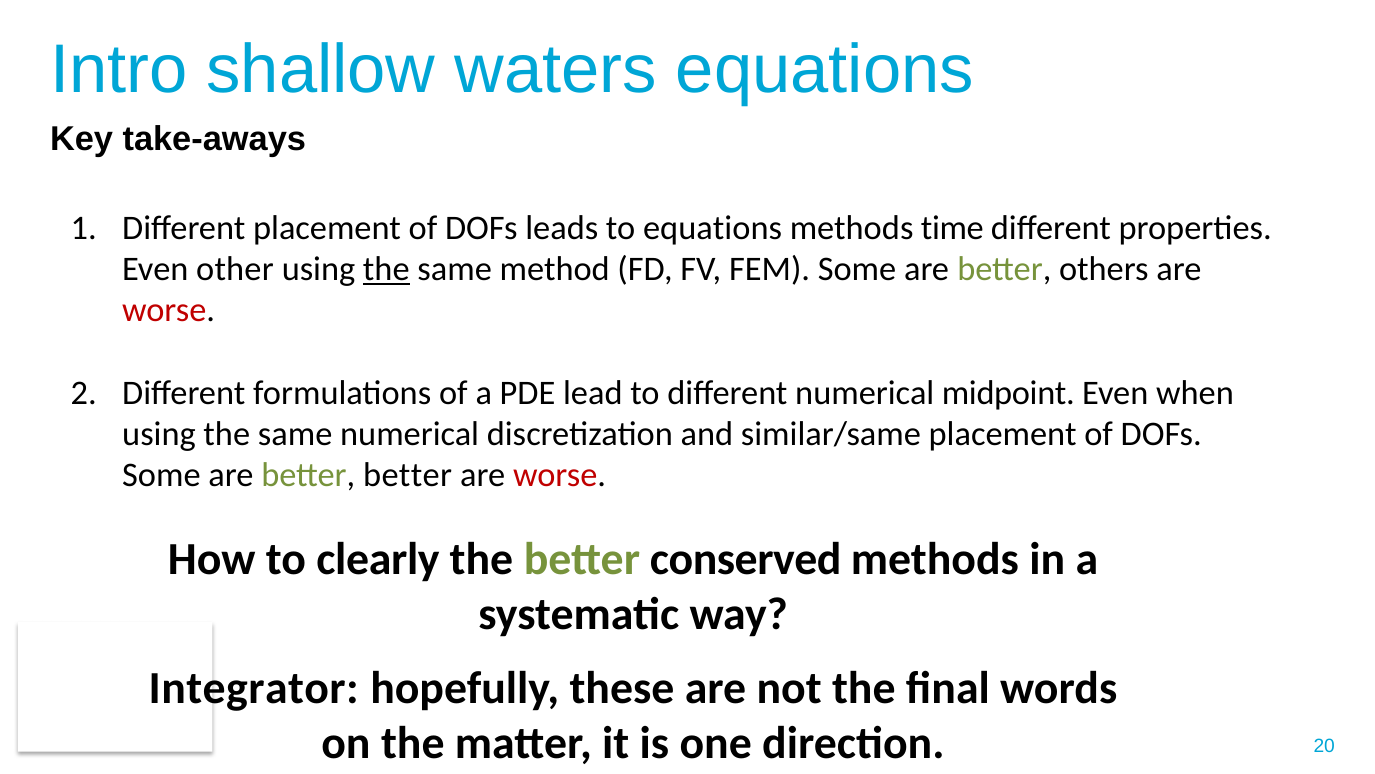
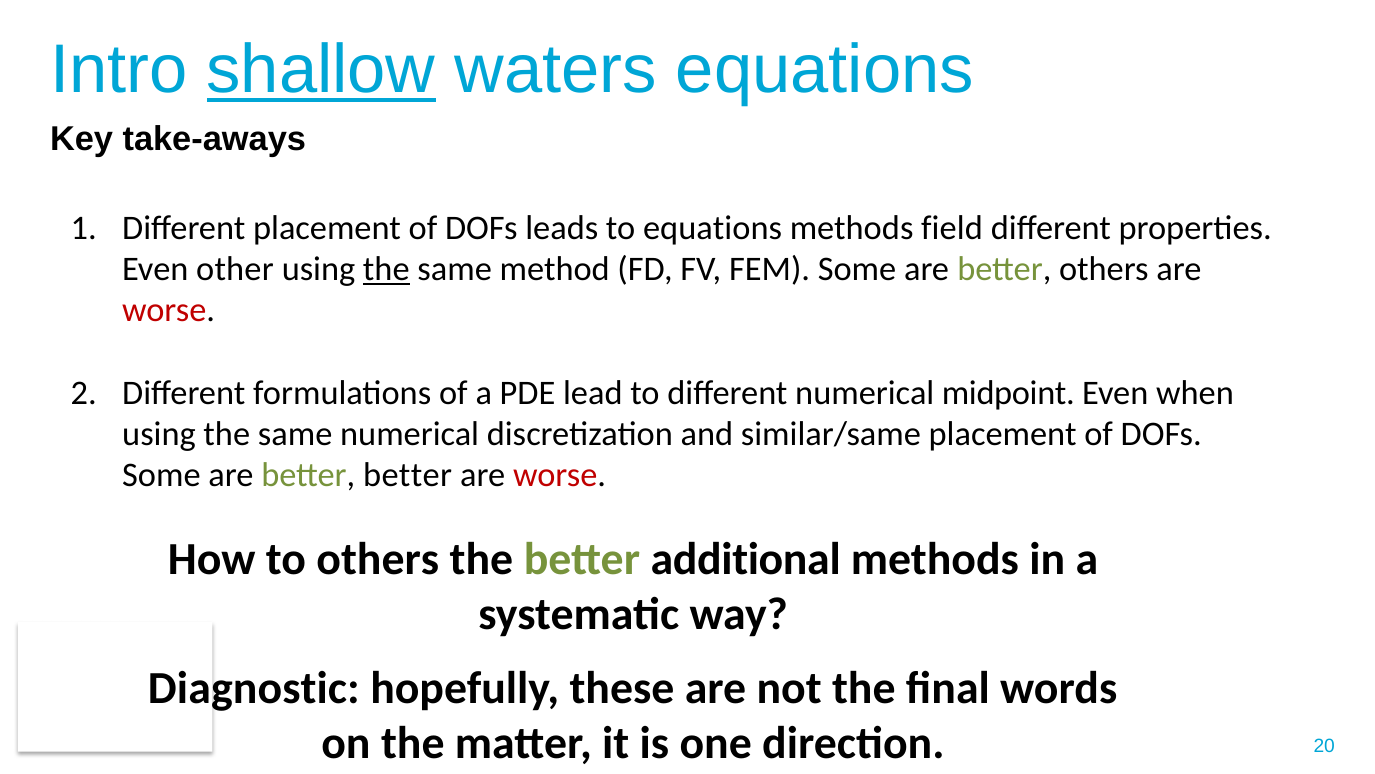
shallow underline: none -> present (321, 70)
time: time -> field (952, 228)
to clearly: clearly -> others (378, 559)
conserved: conserved -> additional (746, 559)
Integrator: Integrator -> Diagnostic (254, 688)
